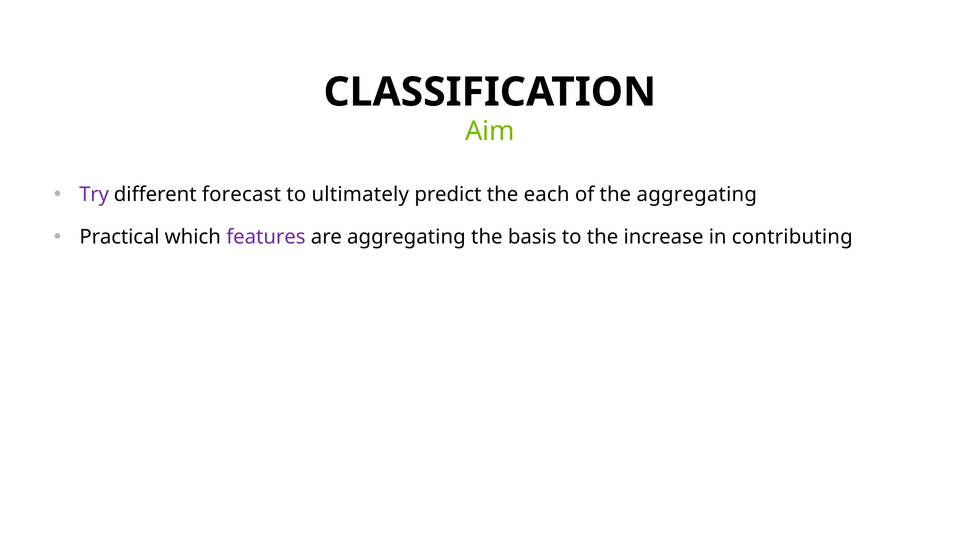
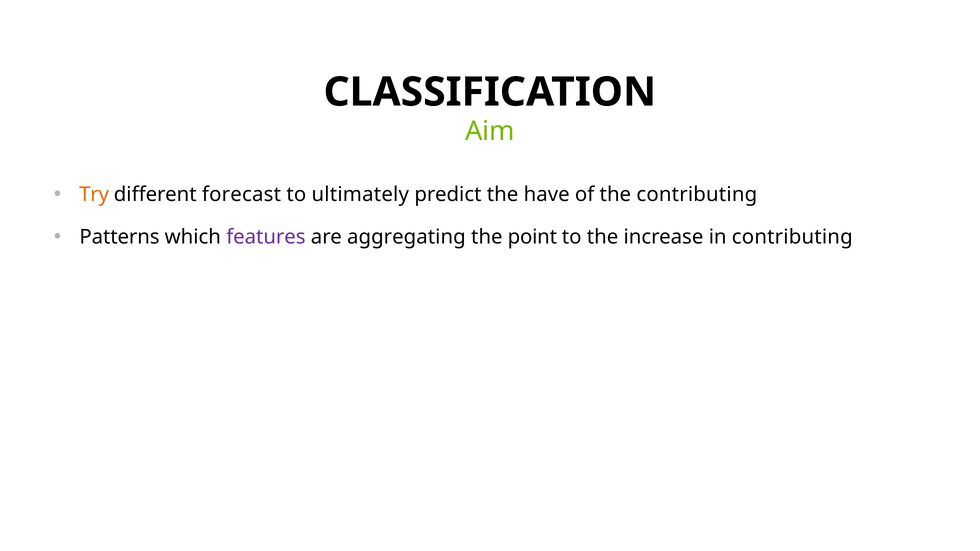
Try colour: purple -> orange (94, 194)
each: each -> have (547, 194)
the aggregating: aggregating -> contributing (697, 194)
Practical: Practical -> Patterns (119, 237)
basis: basis -> point (532, 237)
